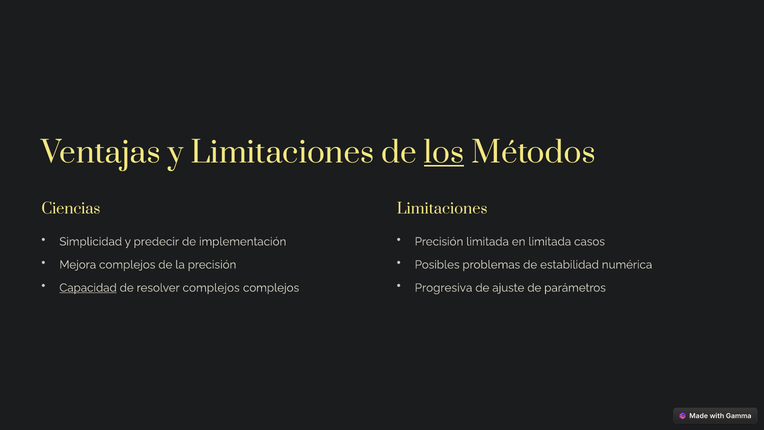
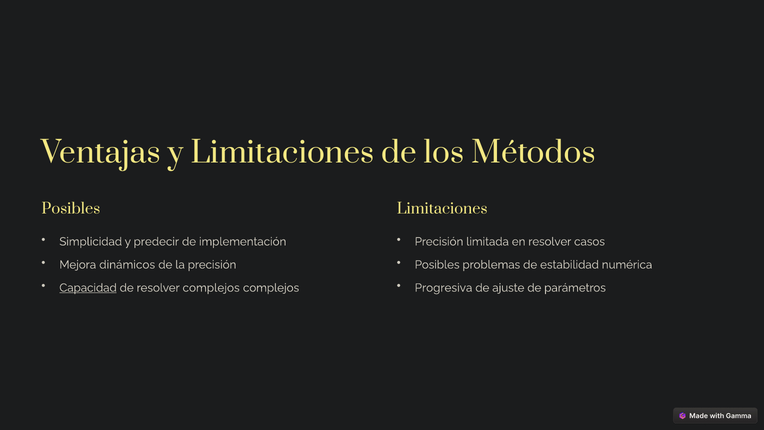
los underline: present -> none (444, 153)
Ciencias: Ciencias -> Posibles (71, 209)
en limitada: limitada -> resolver (550, 241)
Mejora complejos: complejos -> dinámicos (127, 265)
